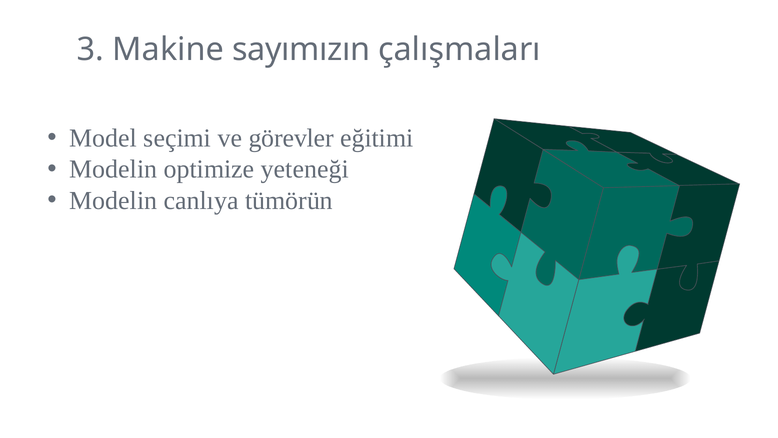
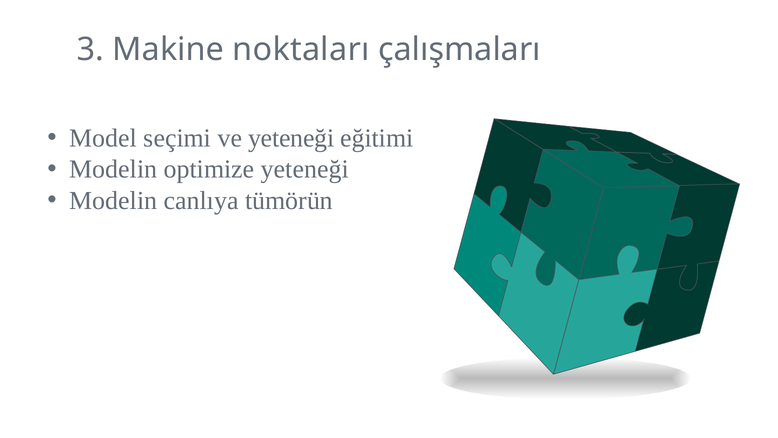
sayımızın: sayımızın -> noktaları (301, 49)
ve görevler: görevler -> yeteneği (291, 138)
